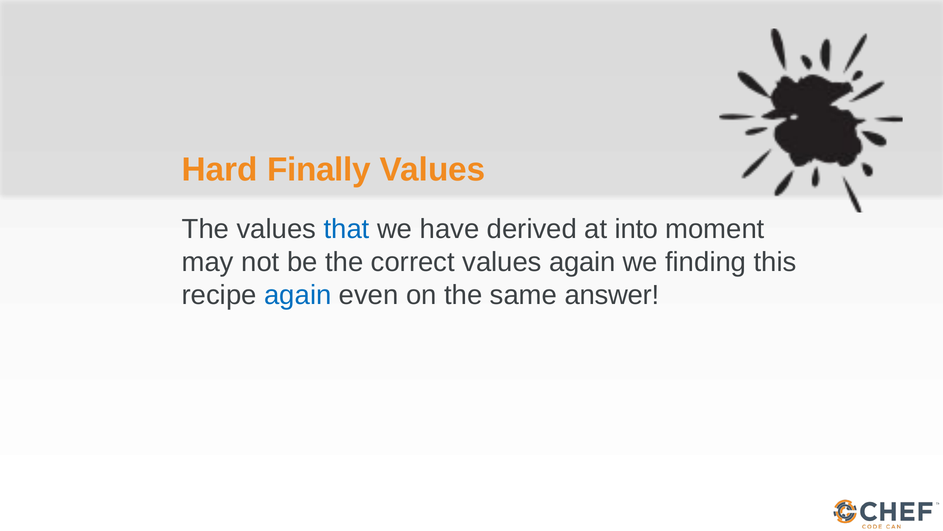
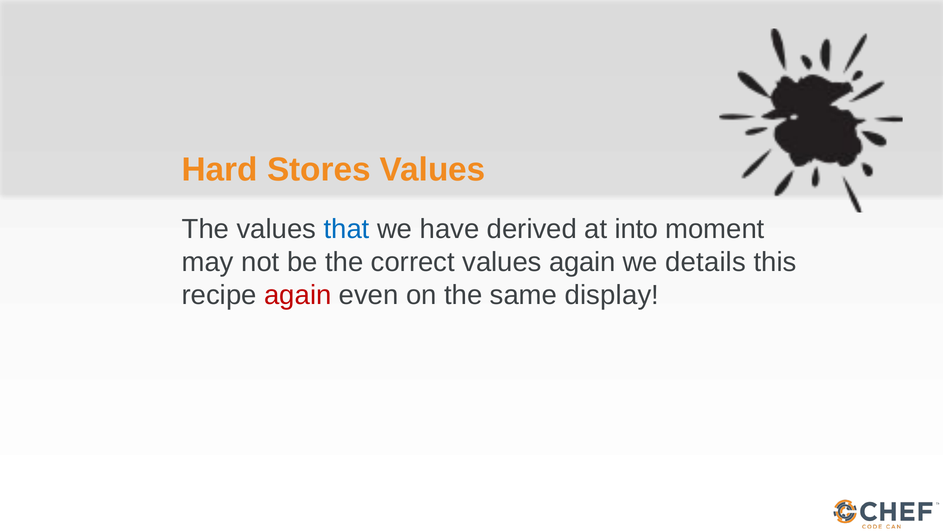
Finally: Finally -> Stores (319, 170)
finding: finding -> details (706, 262)
again colour: blue -> red (298, 295)
answer: answer -> display (612, 295)
